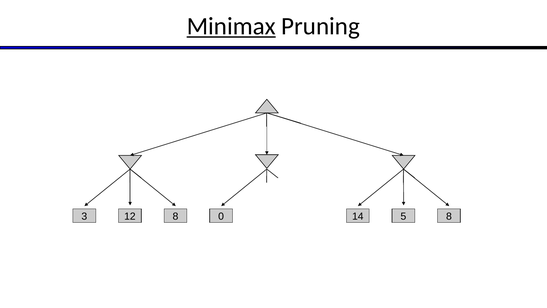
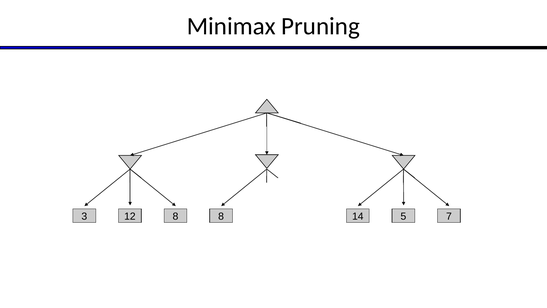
Minimax underline: present -> none (231, 26)
3 0: 0 -> 8 (221, 216)
5 8: 8 -> 7 (449, 216)
